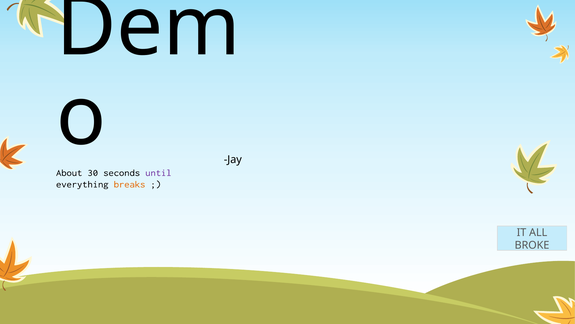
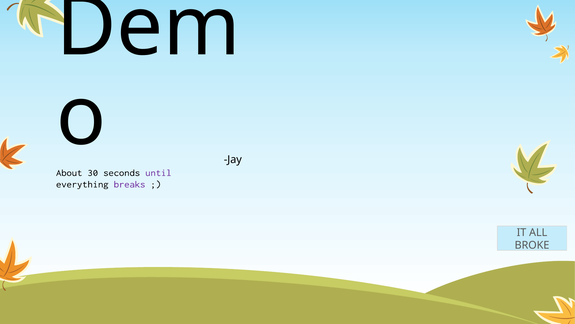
breaks colour: orange -> purple (130, 184)
